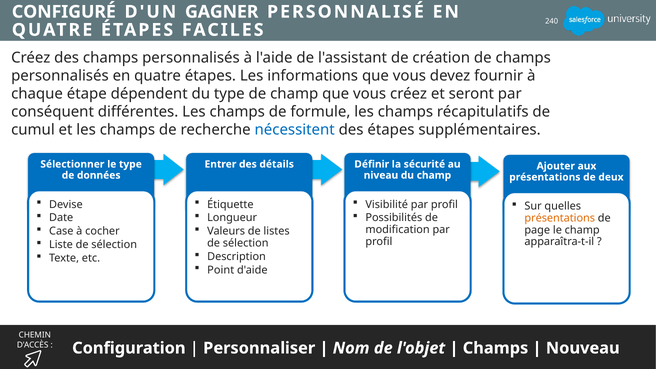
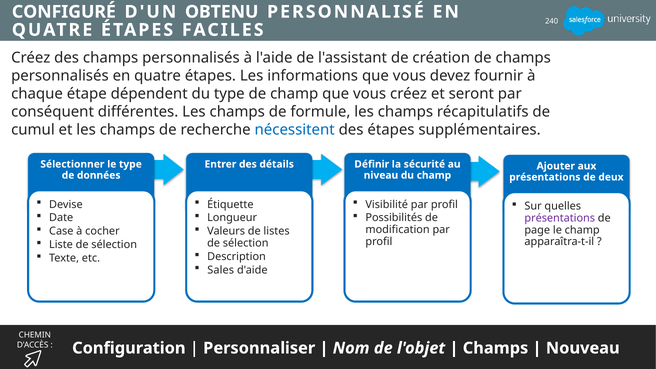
GAGNER: GAGNER -> OBTENU (222, 12)
présentations colour: orange -> purple (560, 218)
Point: Point -> Sales (221, 270)
